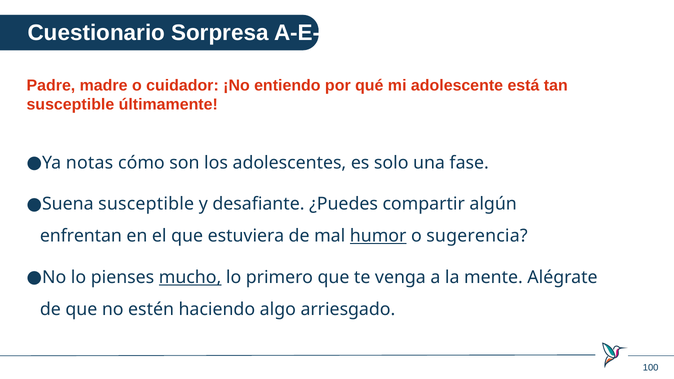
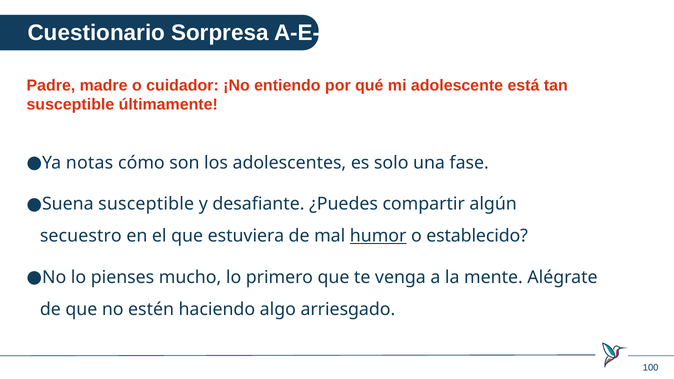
enfrentan: enfrentan -> secuestro (81, 236)
sugerencia: sugerencia -> establecido (477, 236)
mucho underline: present -> none (190, 277)
